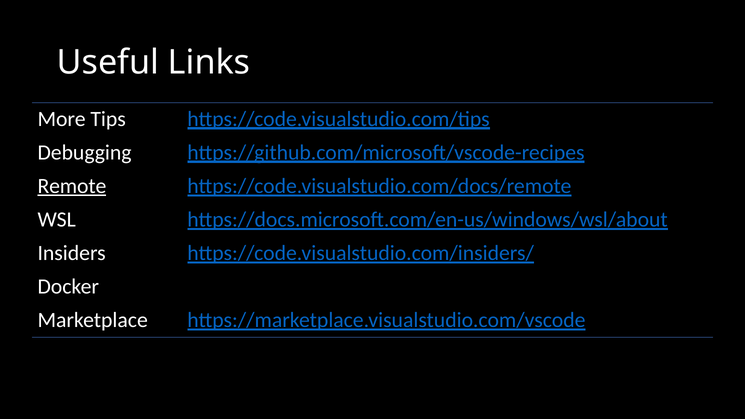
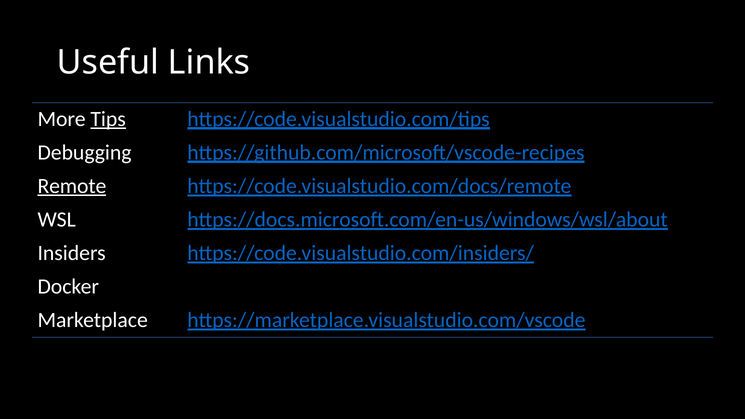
Tips underline: none -> present (108, 119)
